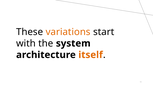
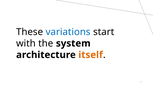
variations colour: orange -> blue (68, 32)
